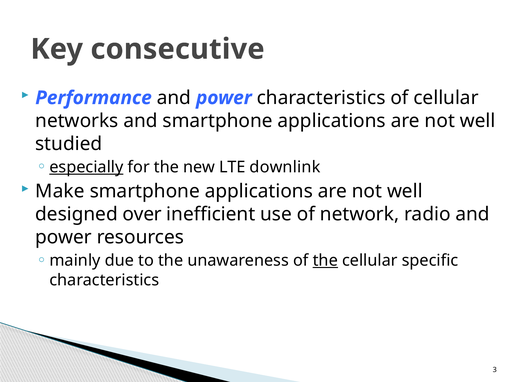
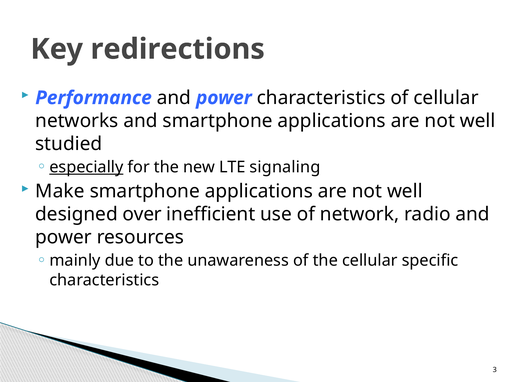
consecutive: consecutive -> redirections (178, 49)
downlink: downlink -> signaling (285, 167)
the underline: present -> none (325, 260)
